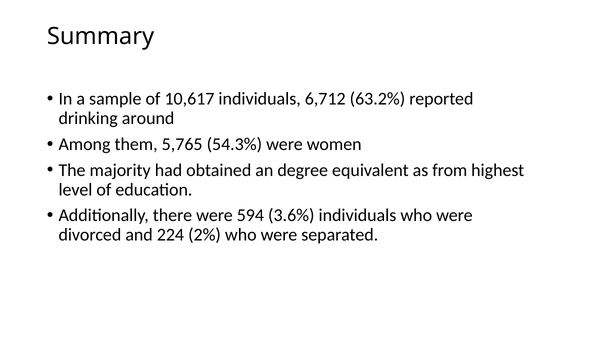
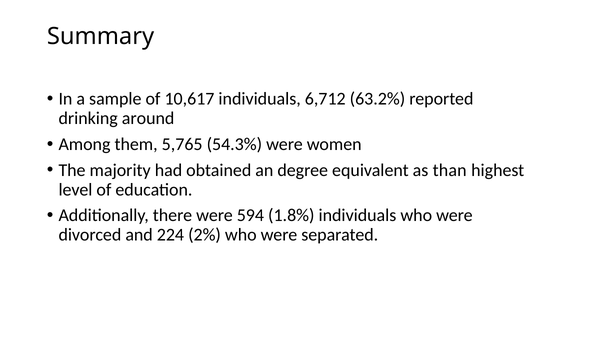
from: from -> than (450, 170)
3.6%: 3.6% -> 1.8% (291, 215)
